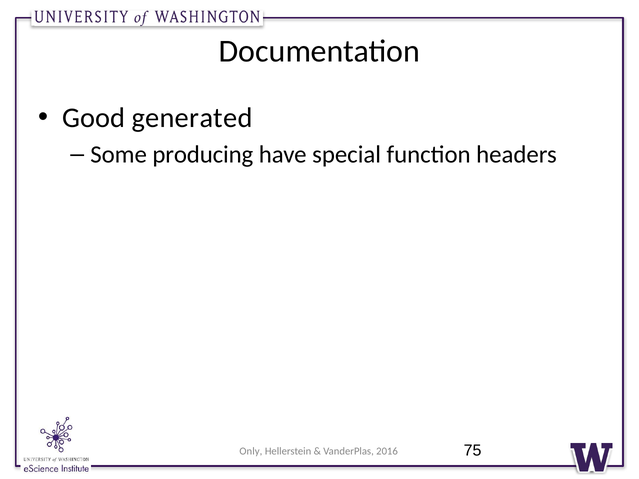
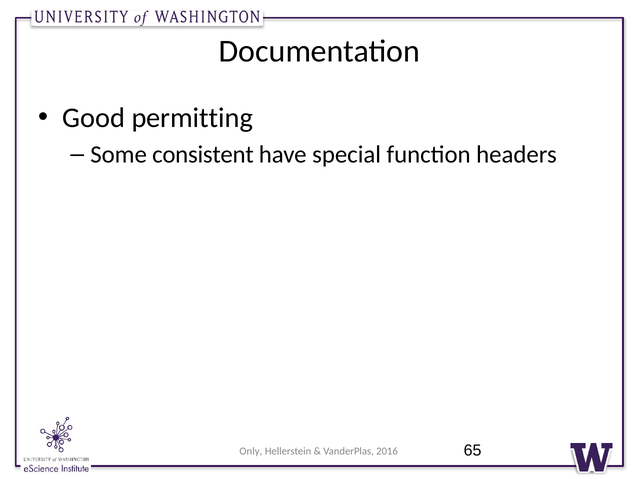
generated: generated -> permitting (192, 118)
producing: producing -> consistent (203, 155)
75: 75 -> 65 (473, 451)
